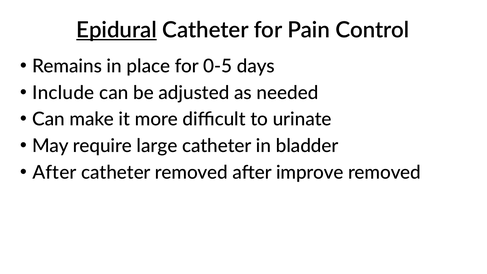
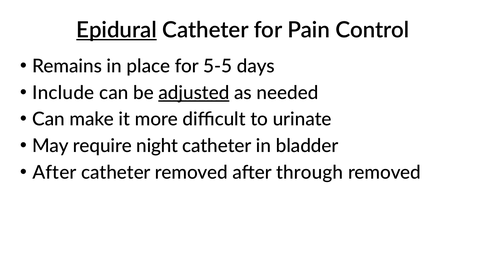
0-5: 0-5 -> 5-5 (218, 66)
adjusted underline: none -> present (194, 93)
large: large -> night (157, 146)
improve: improve -> through (310, 172)
